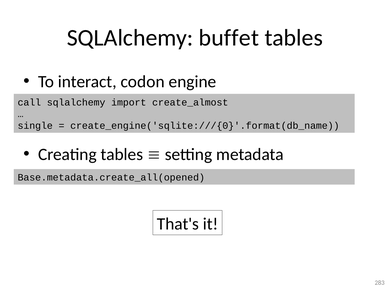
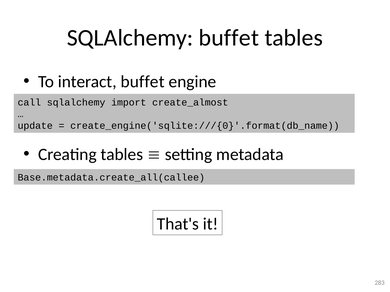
interact codon: codon -> buffet (143, 82)
single: single -> update (35, 126)
Base.metadata.create_all(opened: Base.metadata.create_all(opened -> Base.metadata.create_all(callee (111, 178)
